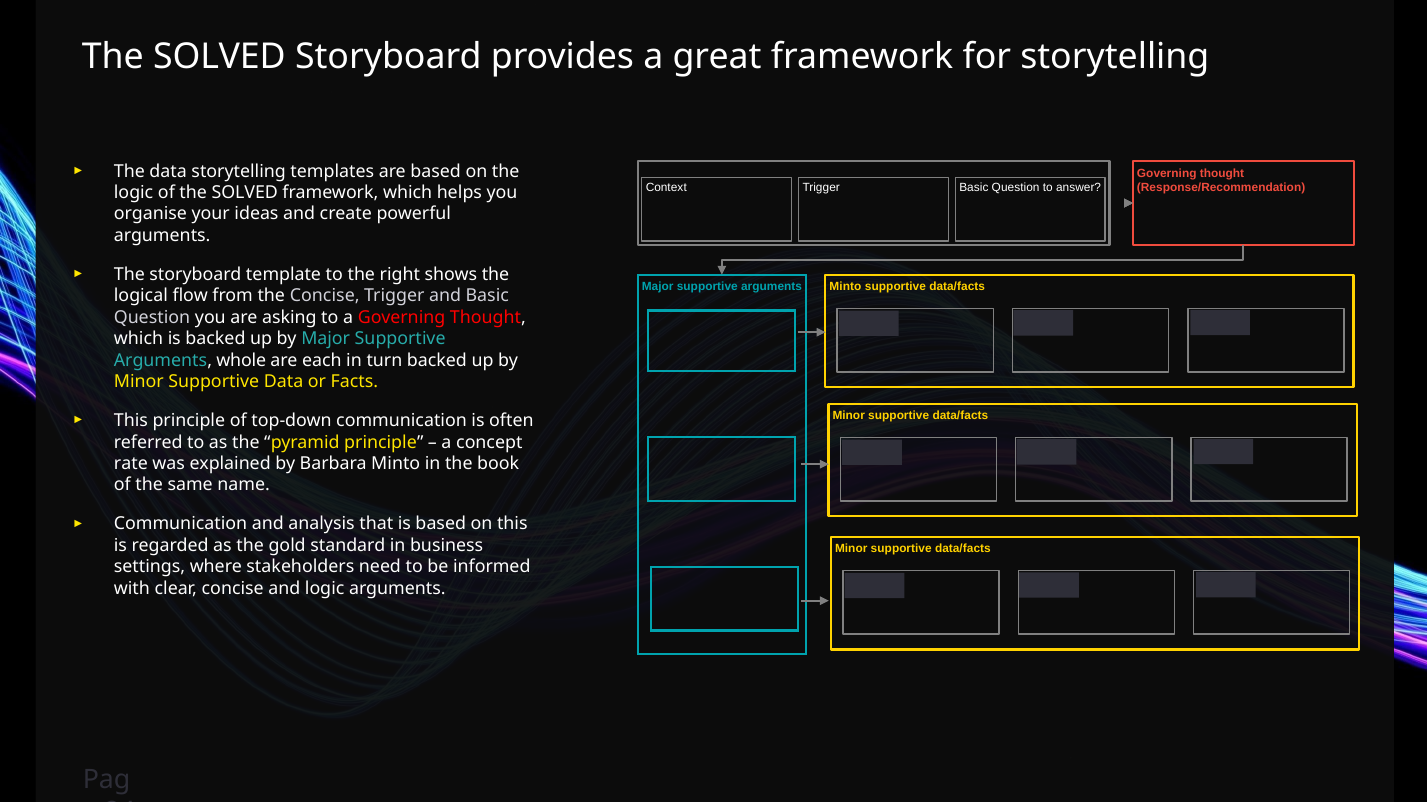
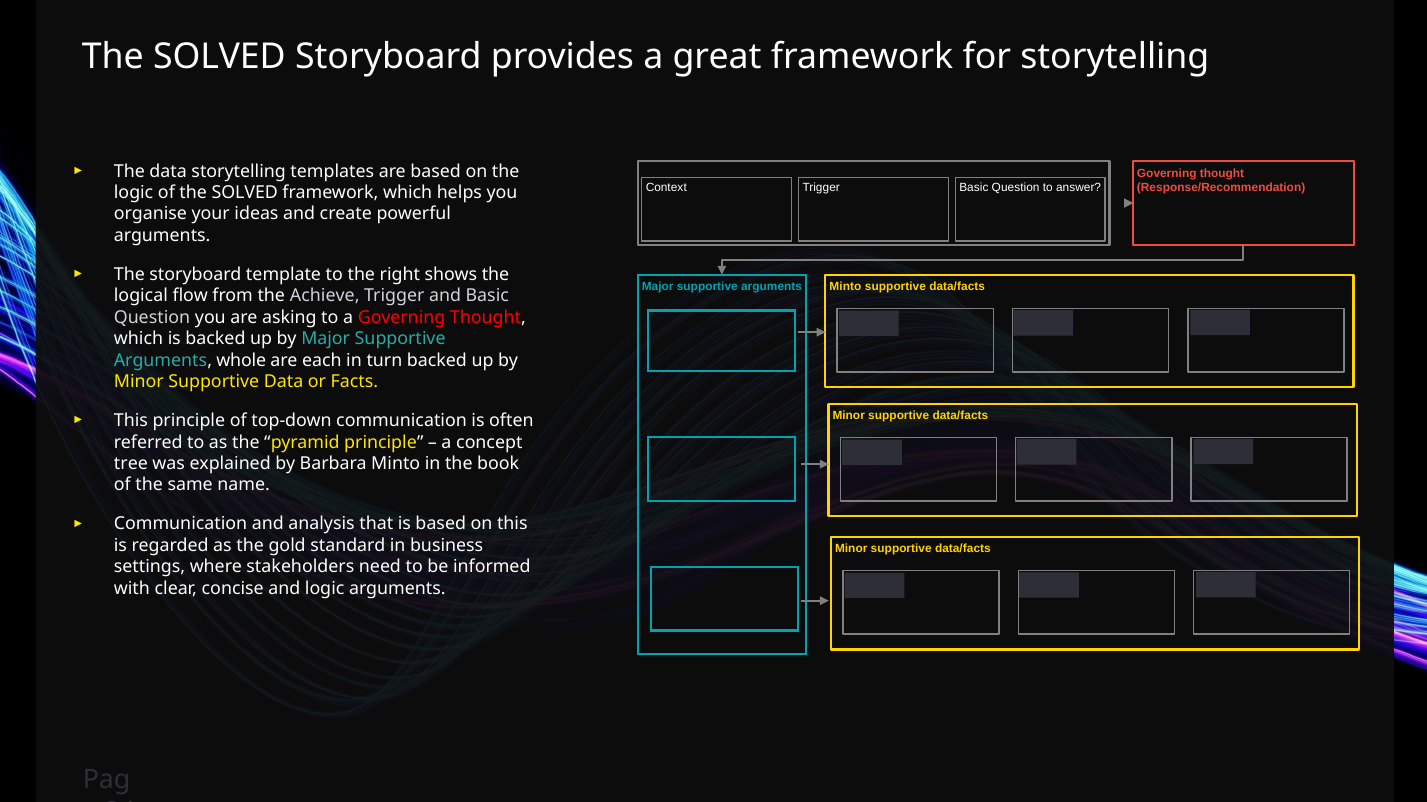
the Concise: Concise -> Achieve (325, 296)
rate: rate -> tree (131, 464)
